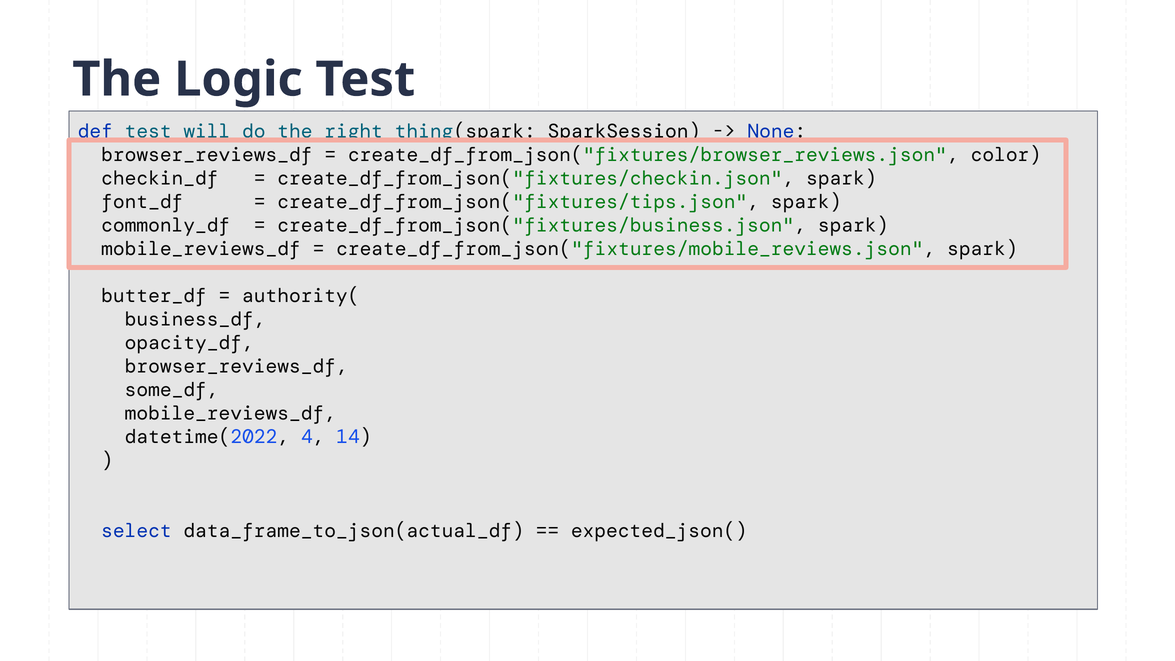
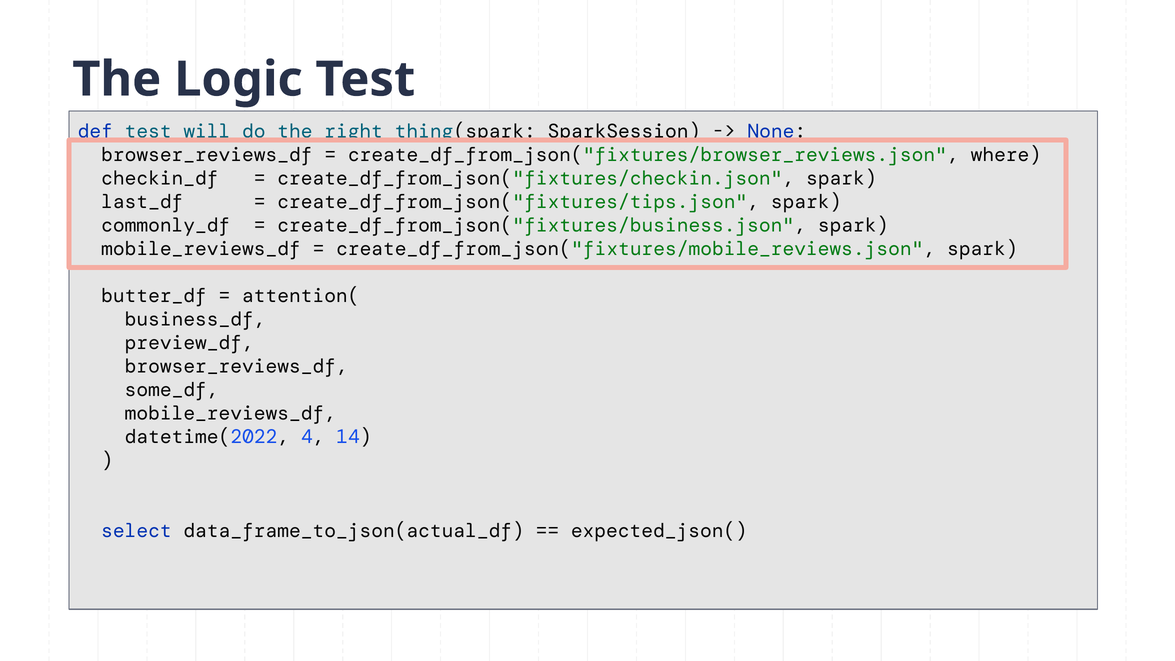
color: color -> where (1006, 155)
font_df: font_df -> last_df (142, 202)
authority(: authority( -> attention( (301, 296)
opacity_df: opacity_df -> preview_df (189, 343)
